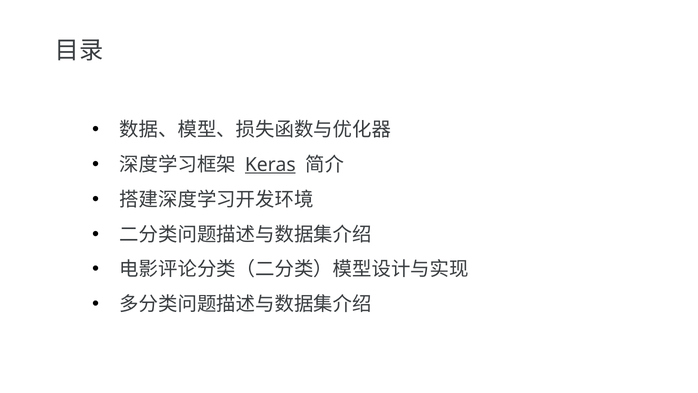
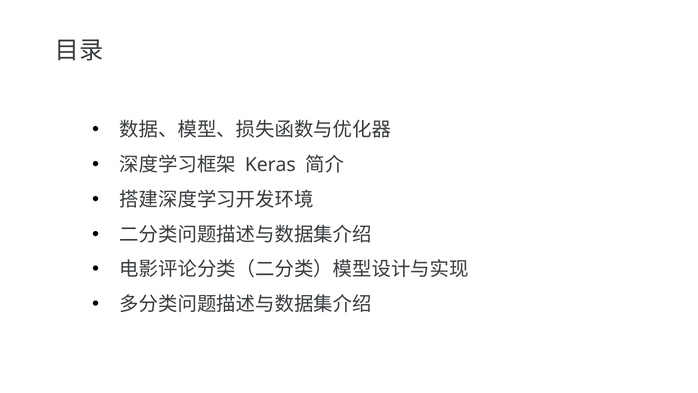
Keras underline: present -> none (270, 165)
